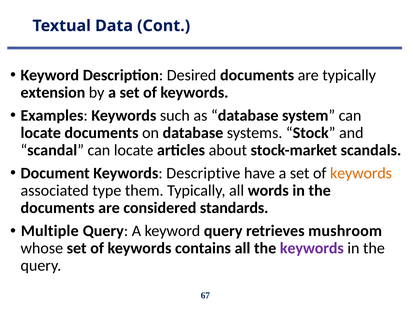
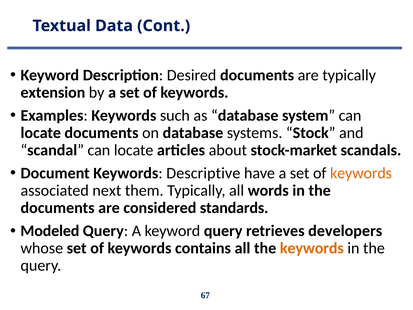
type: type -> next (107, 190)
Multiple: Multiple -> Modeled (50, 231)
mushroom: mushroom -> developers (345, 231)
keywords colour: purple -> orange (312, 248)
